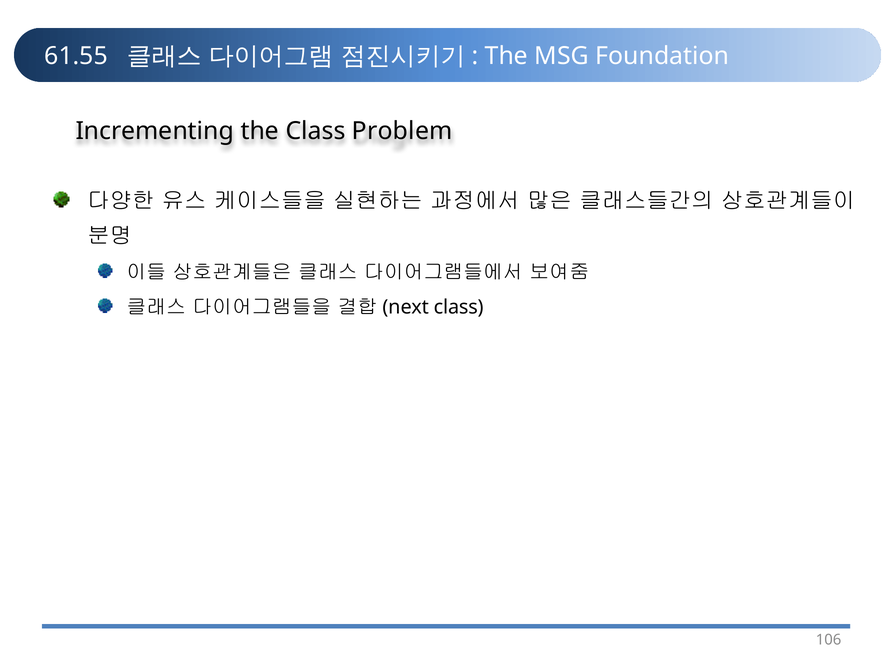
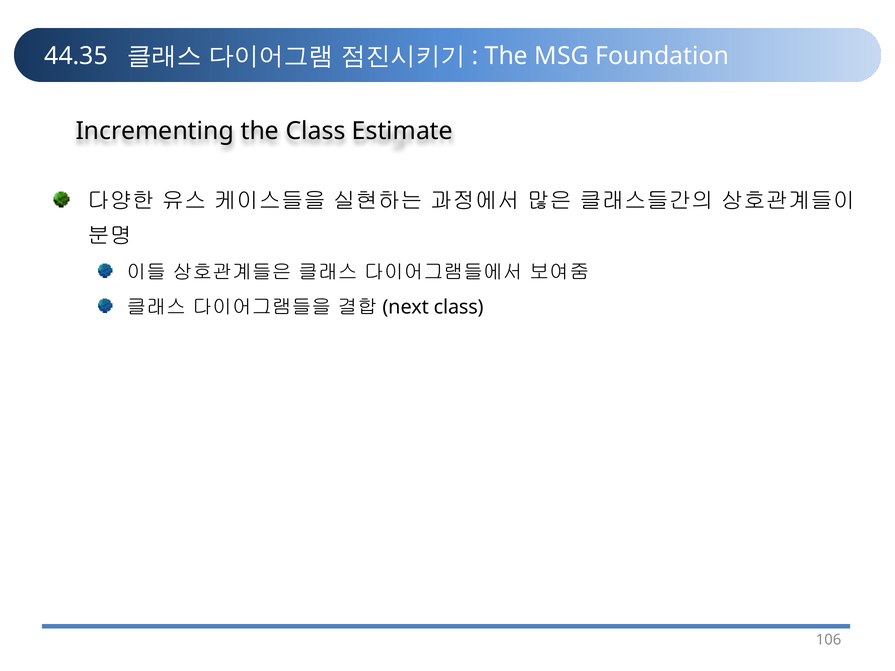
61.55: 61.55 -> 44.35 (76, 56)
Problem: Problem -> Estimate (402, 131)
